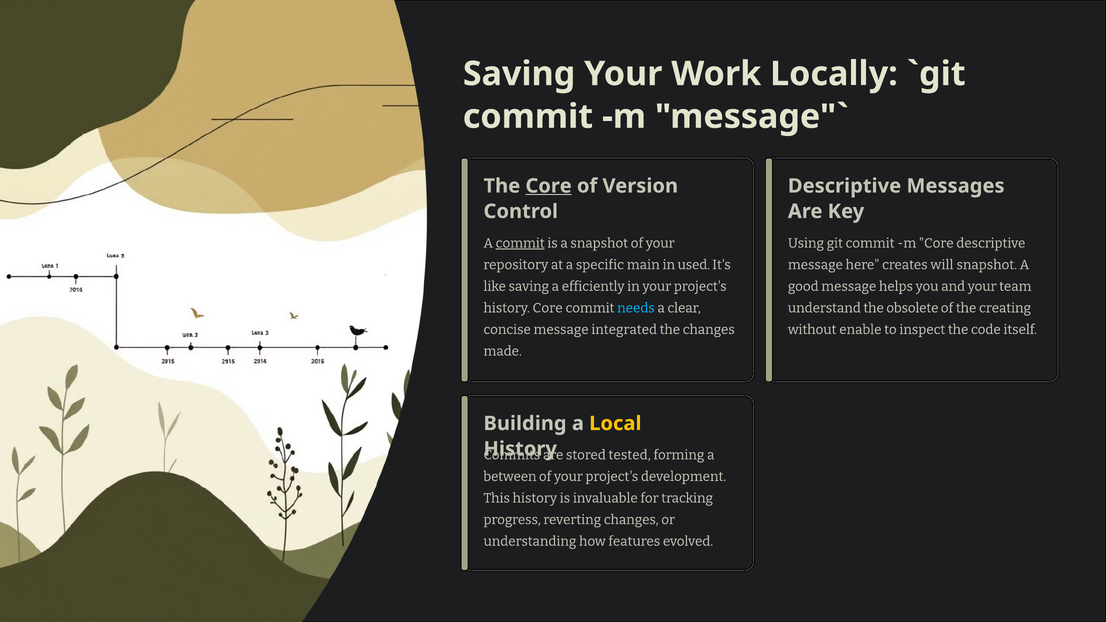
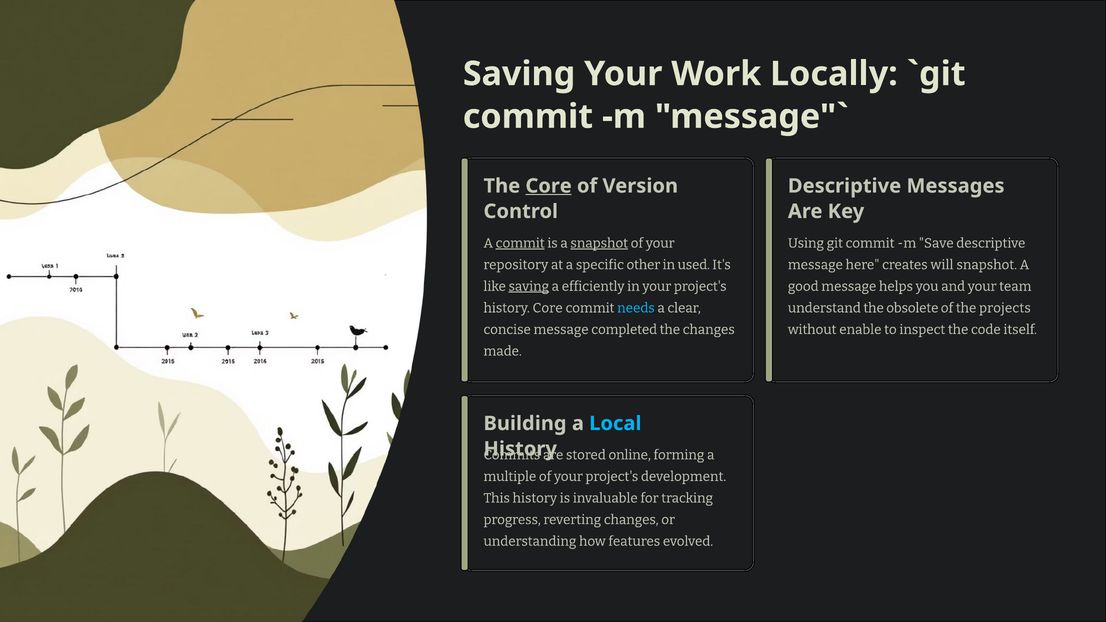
snapshot underline: none -> present (599, 243)
m Core: Core -> Save (936, 243)
main: main -> other (643, 265)
saving underline: none -> present (529, 286)
creating: creating -> projects (1005, 308)
integrated: integrated -> completed (624, 330)
Local colour: yellow -> light blue (615, 424)
tested: tested -> online (630, 455)
between: between -> multiple (510, 477)
